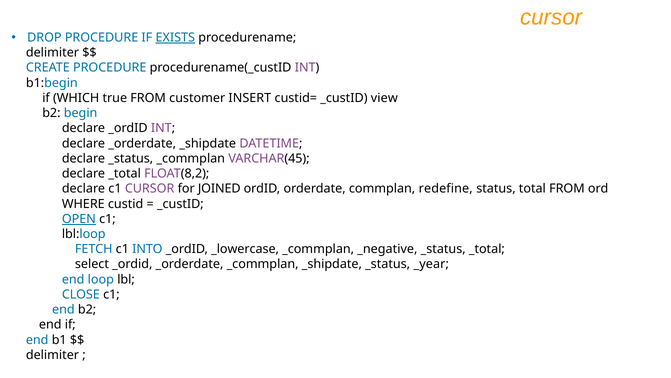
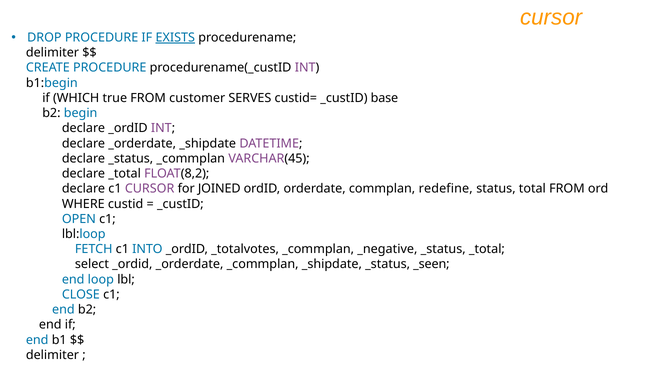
INSERT: INSERT -> SERVES (250, 98)
view: view -> base (384, 98)
OPEN underline: present -> none (79, 219)
_lowercase: _lowercase -> _totalvotes (245, 249)
_year: _year -> _seen (431, 264)
